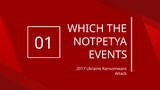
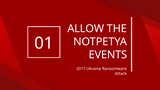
WHICH: WHICH -> ALLOW (86, 29)
